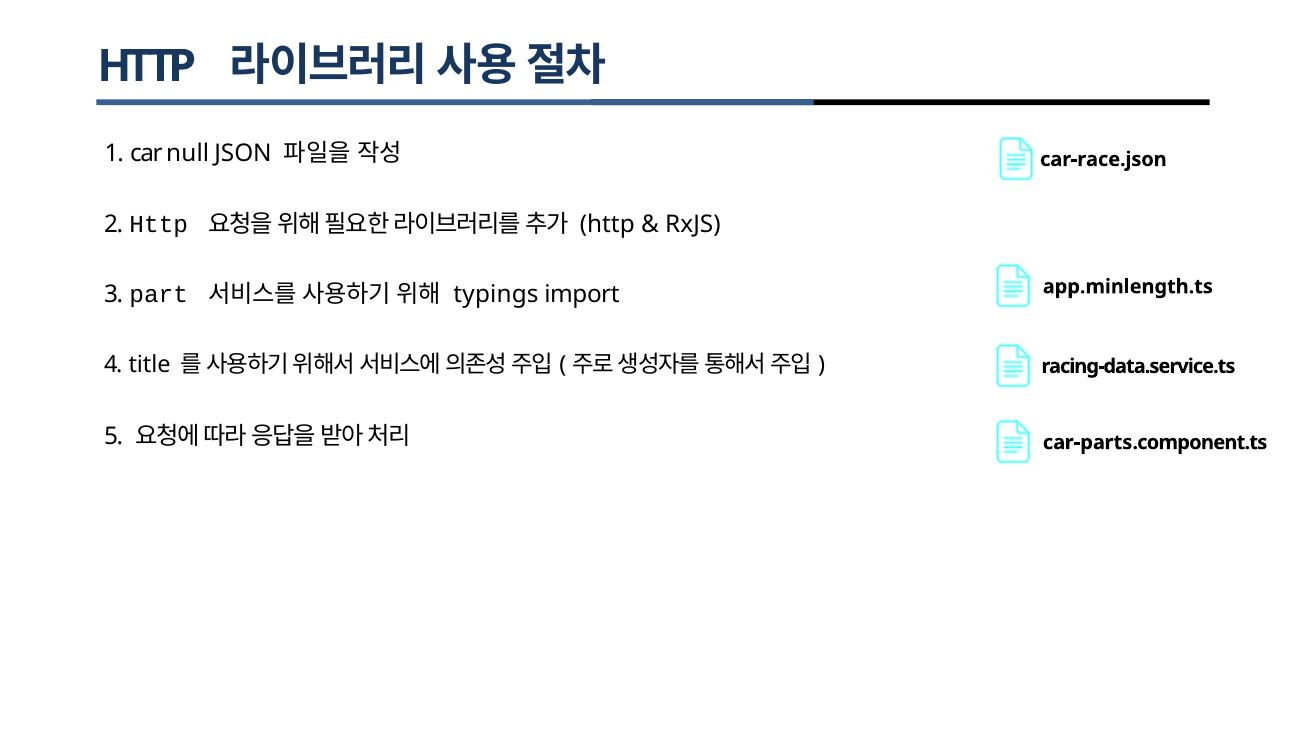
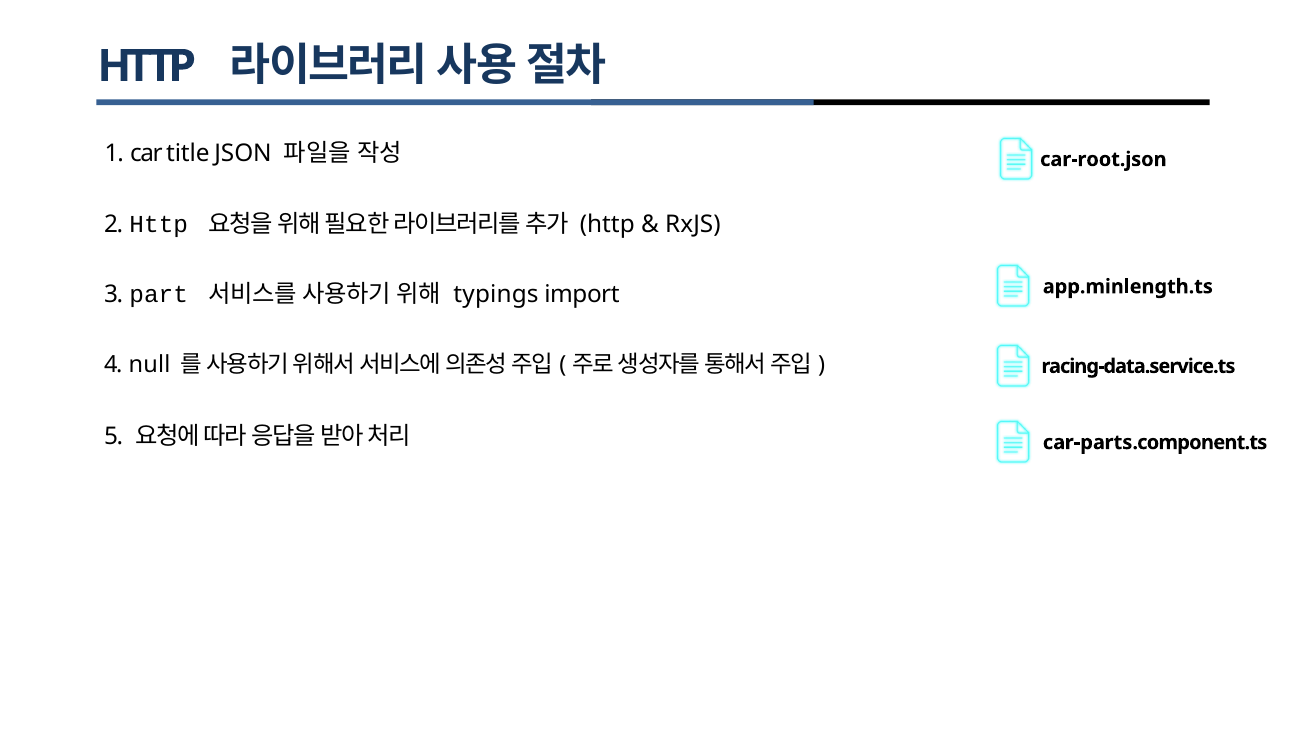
null: null -> title (188, 153)
car-race.json: car-race.json -> car-root.json (1103, 159)
title: title -> null (149, 364)
